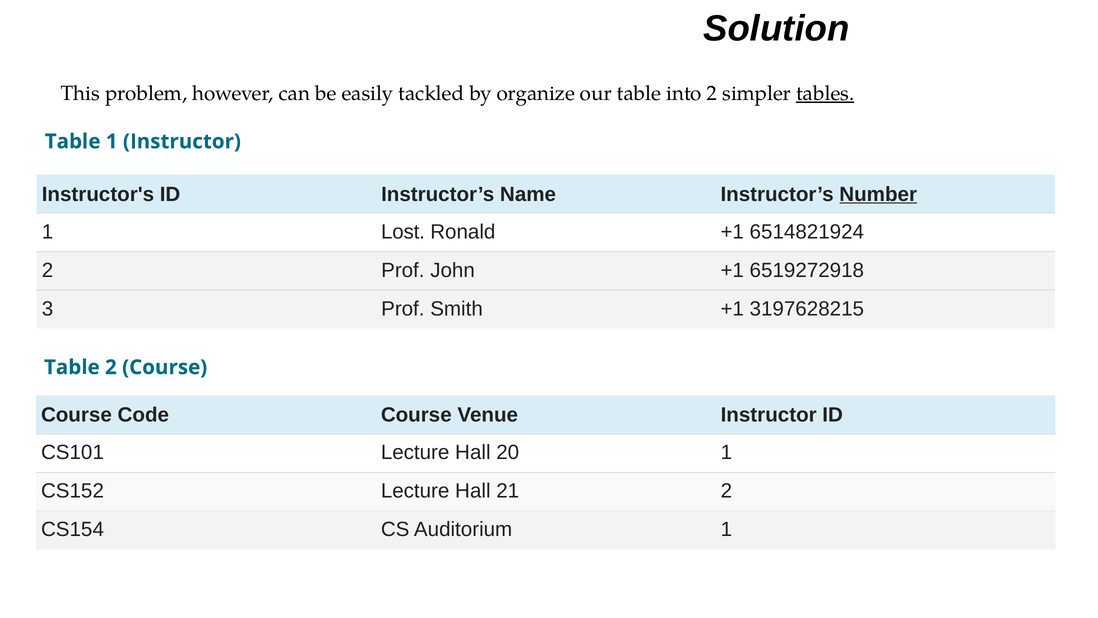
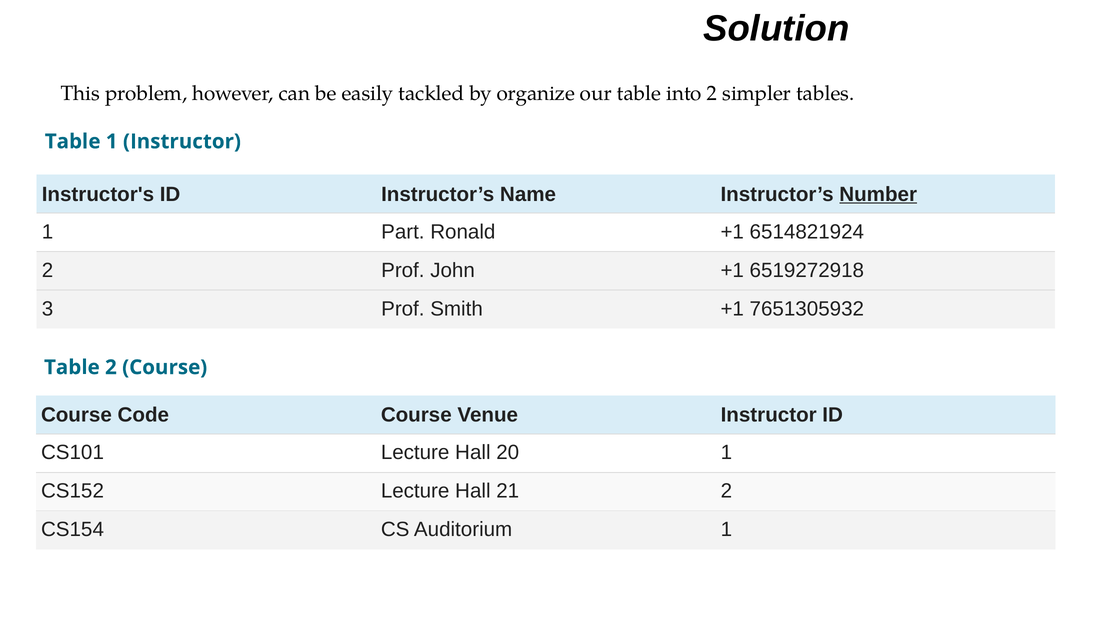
tables underline: present -> none (825, 93)
Lost: Lost -> Part (403, 232)
3197628215: 3197628215 -> 7651305932 (807, 309)
